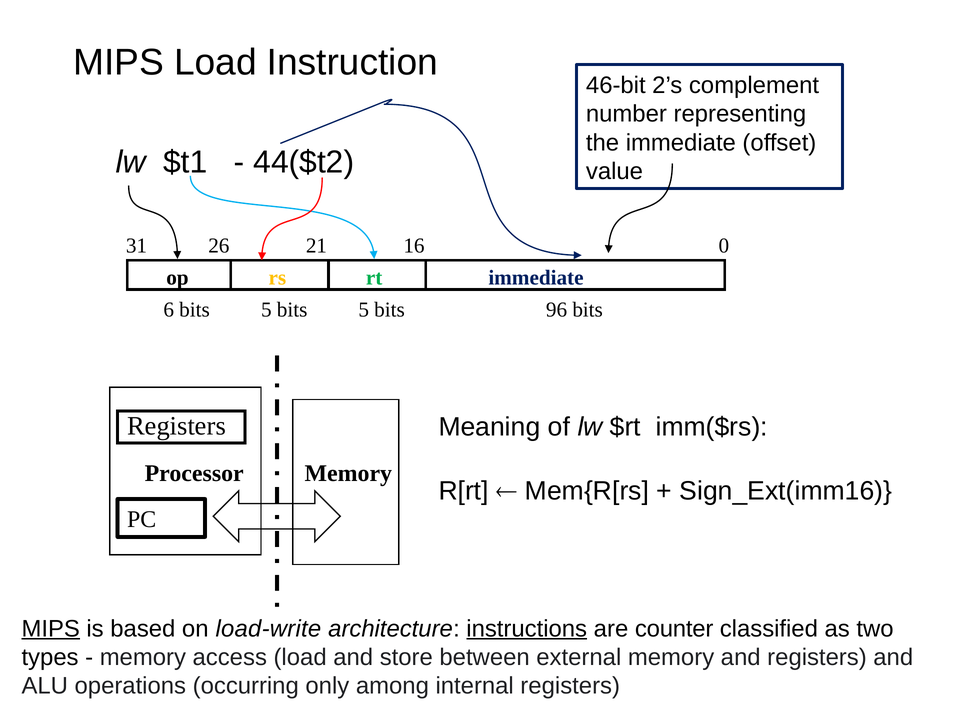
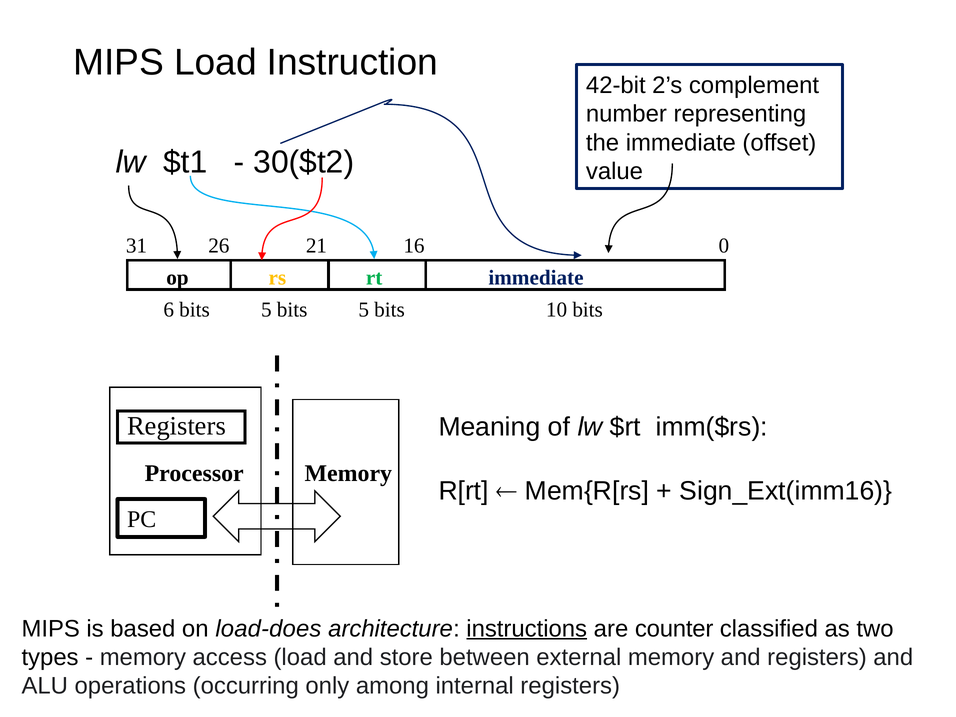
46-bit: 46-bit -> 42-bit (616, 85)
44($t2: 44($t2 -> 30($t2 (304, 162)
96: 96 -> 10 (557, 310)
MIPS underline: present -> none (51, 629)
load-write: load-write -> load-does (268, 629)
